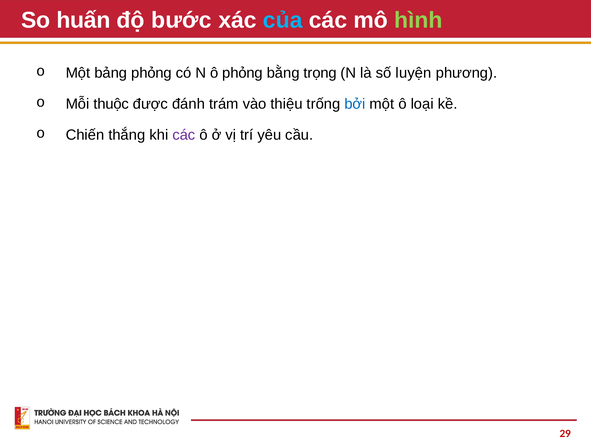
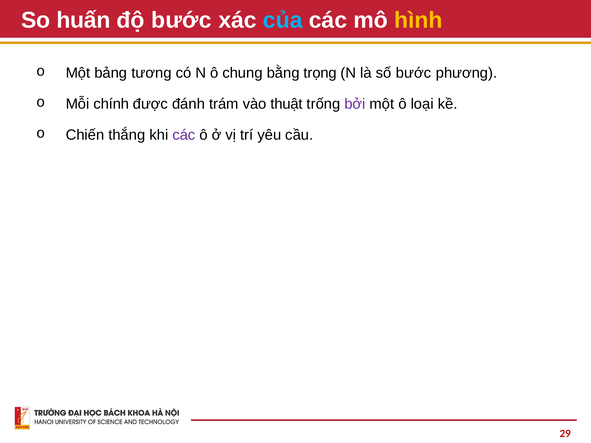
hình colour: light green -> yellow (418, 20)
bảng phỏng: phỏng -> tương (151, 73)
ô phỏng: phỏng -> chung (243, 73)
số luyện: luyện -> bước (414, 73)
thuộc: thuộc -> chính (111, 104)
thiệu: thiệu -> thuật (287, 104)
bởi colour: blue -> purple (355, 104)
